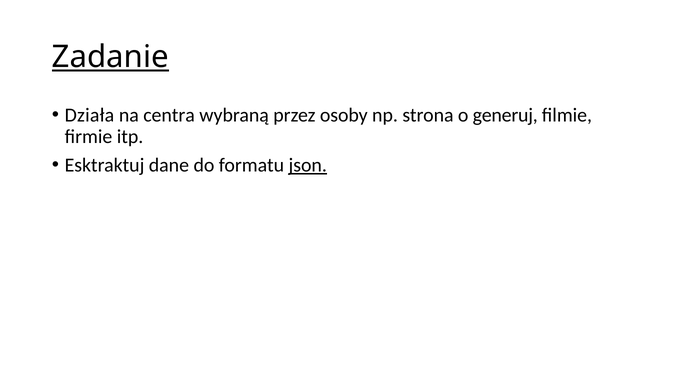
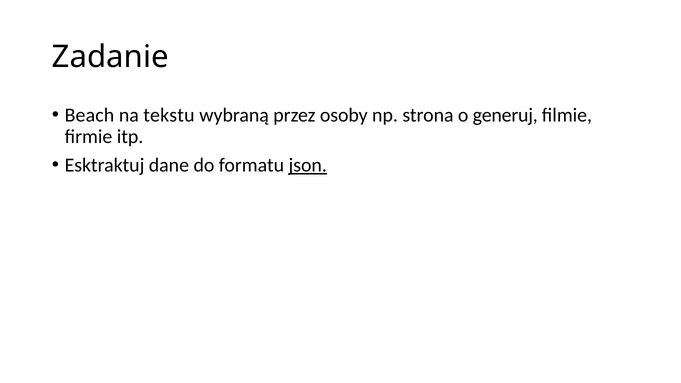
Zadanie underline: present -> none (110, 57)
Działa: Działa -> Beach (89, 115)
centra: centra -> tekstu (169, 115)
